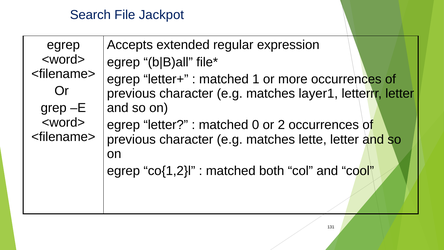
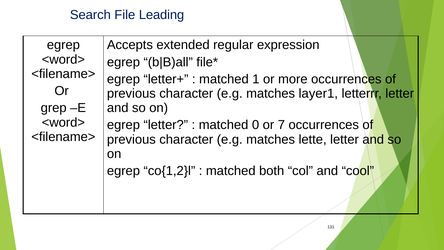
Jackpot: Jackpot -> Leading (162, 15)
2: 2 -> 7 (281, 125)
